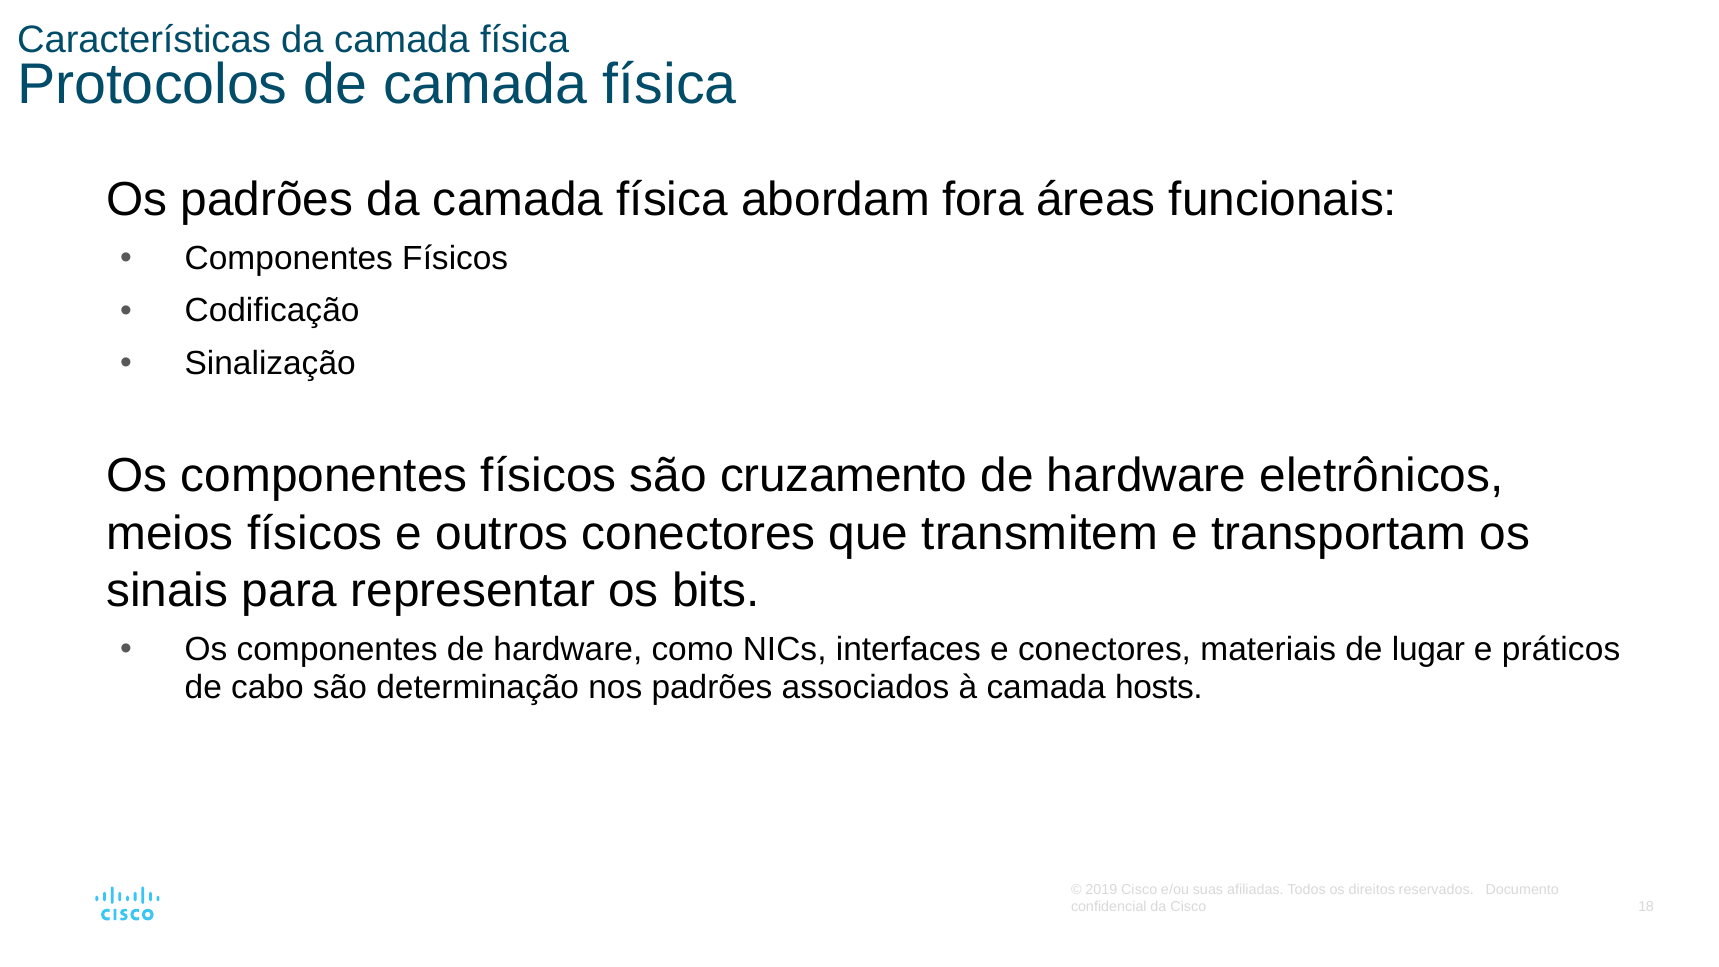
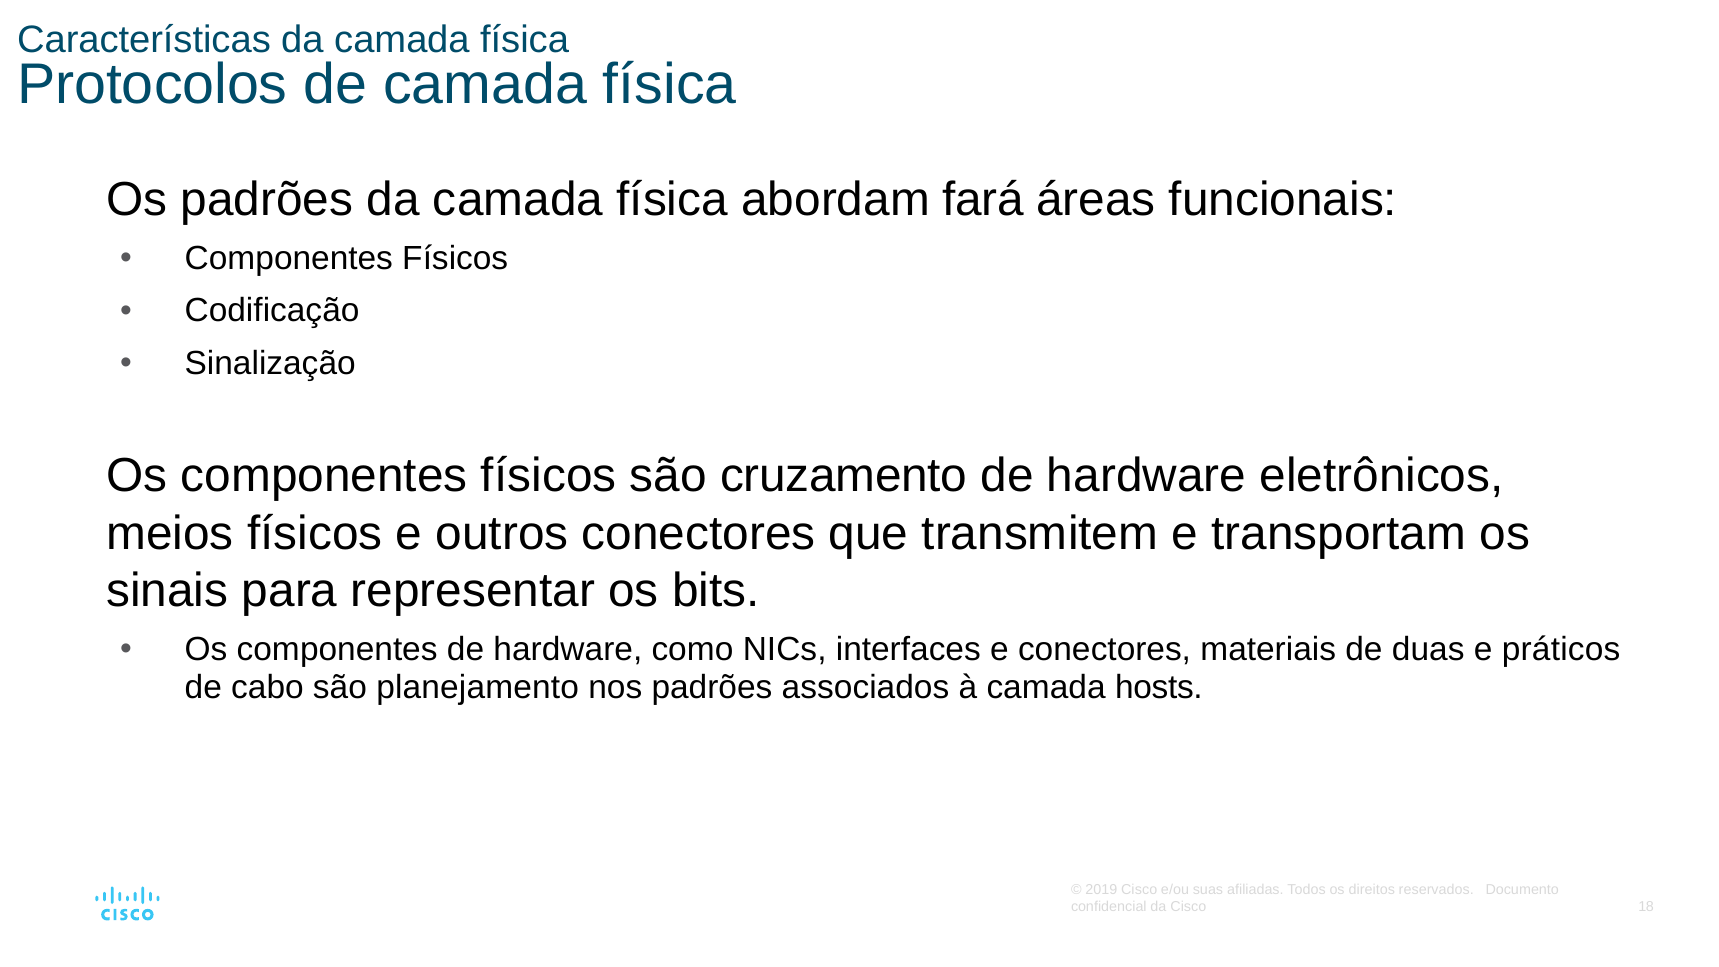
fora: fora -> fará (983, 199)
lugar: lugar -> duas (1428, 650)
determinação: determinação -> planejamento (478, 688)
